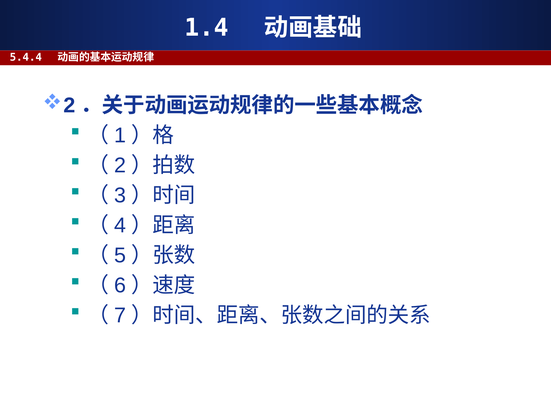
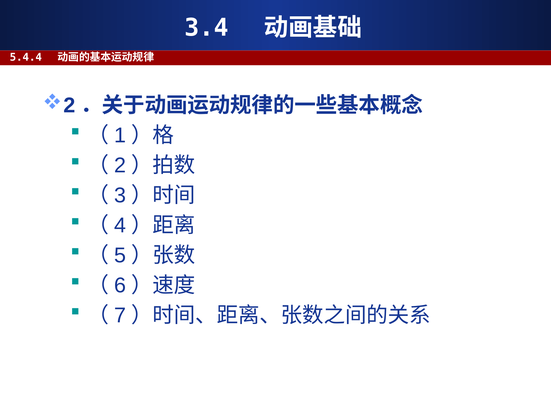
1.4: 1.4 -> 3.4 (206, 28)
